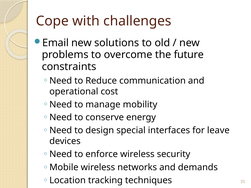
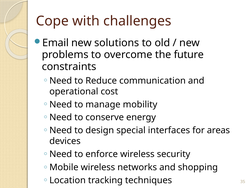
leave: leave -> areas (218, 131)
demands: demands -> shopping (198, 168)
